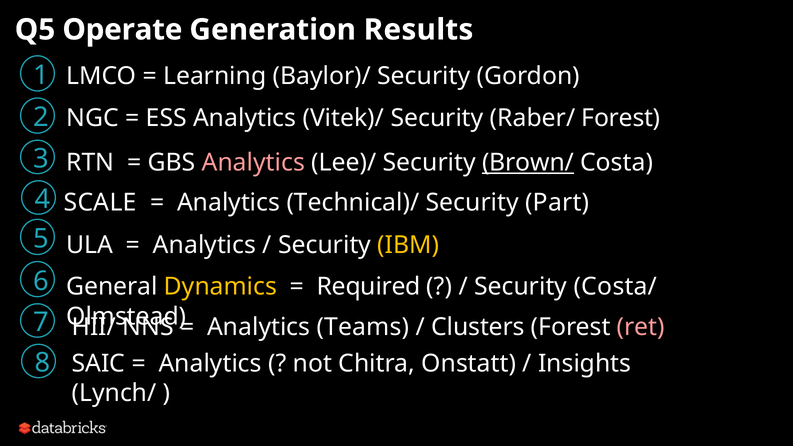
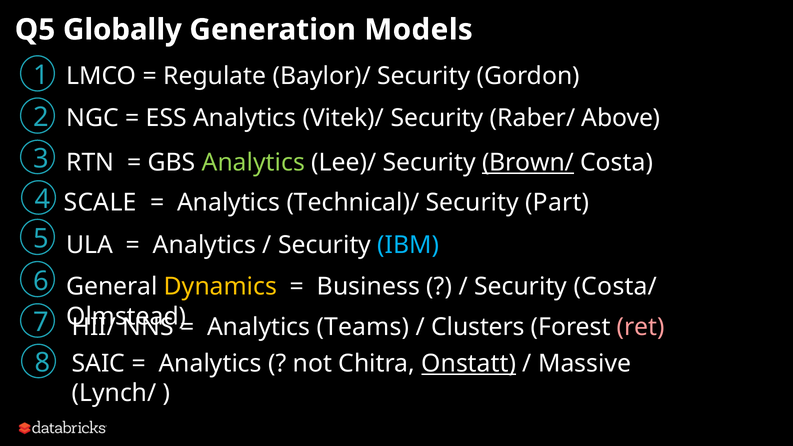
Operate: Operate -> Globally (122, 30)
Results: Results -> Models (418, 30)
Learning: Learning -> Regulate (215, 76)
Raber/ Forest: Forest -> Above (621, 118)
Analytics colour: pink -> light green (253, 163)
IBM colour: yellow -> light blue (408, 245)
Required: Required -> Business (368, 287)
Onstatt underline: none -> present (469, 364)
Insights: Insights -> Massive (585, 364)
